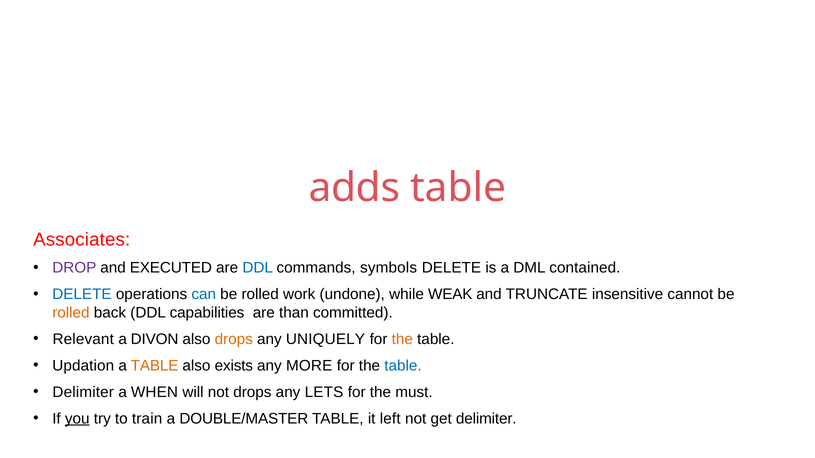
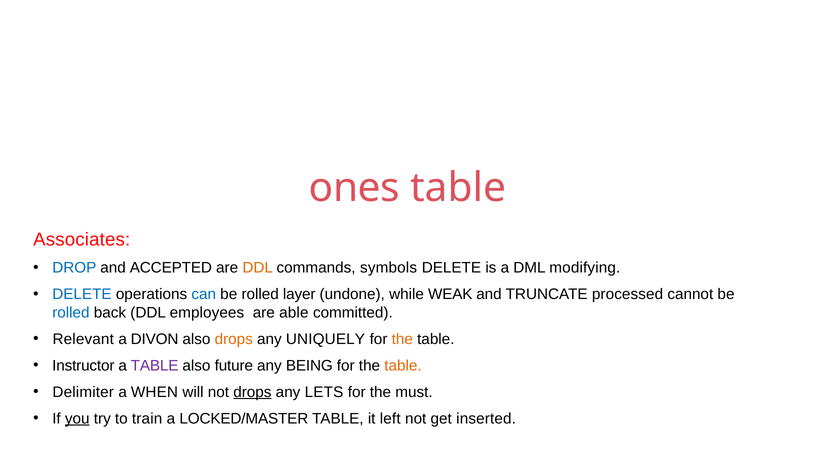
adds: adds -> ones (354, 188)
DROP colour: purple -> blue (74, 268)
EXECUTED: EXECUTED -> ACCEPTED (171, 268)
DDL colour: blue -> orange (258, 268)
contained: contained -> modifying (585, 268)
work: work -> layer (299, 295)
insensitive: insensitive -> processed (628, 295)
rolled colour: orange -> blue (71, 313)
capabilities: capabilities -> employees (207, 313)
than: than -> able (294, 313)
Updation: Updation -> Instructor (83, 366)
TABLE colour: orange -> purple (155, 366)
exists: exists -> future (234, 366)
MORE: MORE -> BEING (309, 366)
table colour: blue -> orange (403, 366)
drops underline: none -> present (252, 392)
DOUBLE/MASTER: DOUBLE/MASTER -> LOCKED/MASTER (244, 419)
get delimiter: delimiter -> inserted (486, 419)
